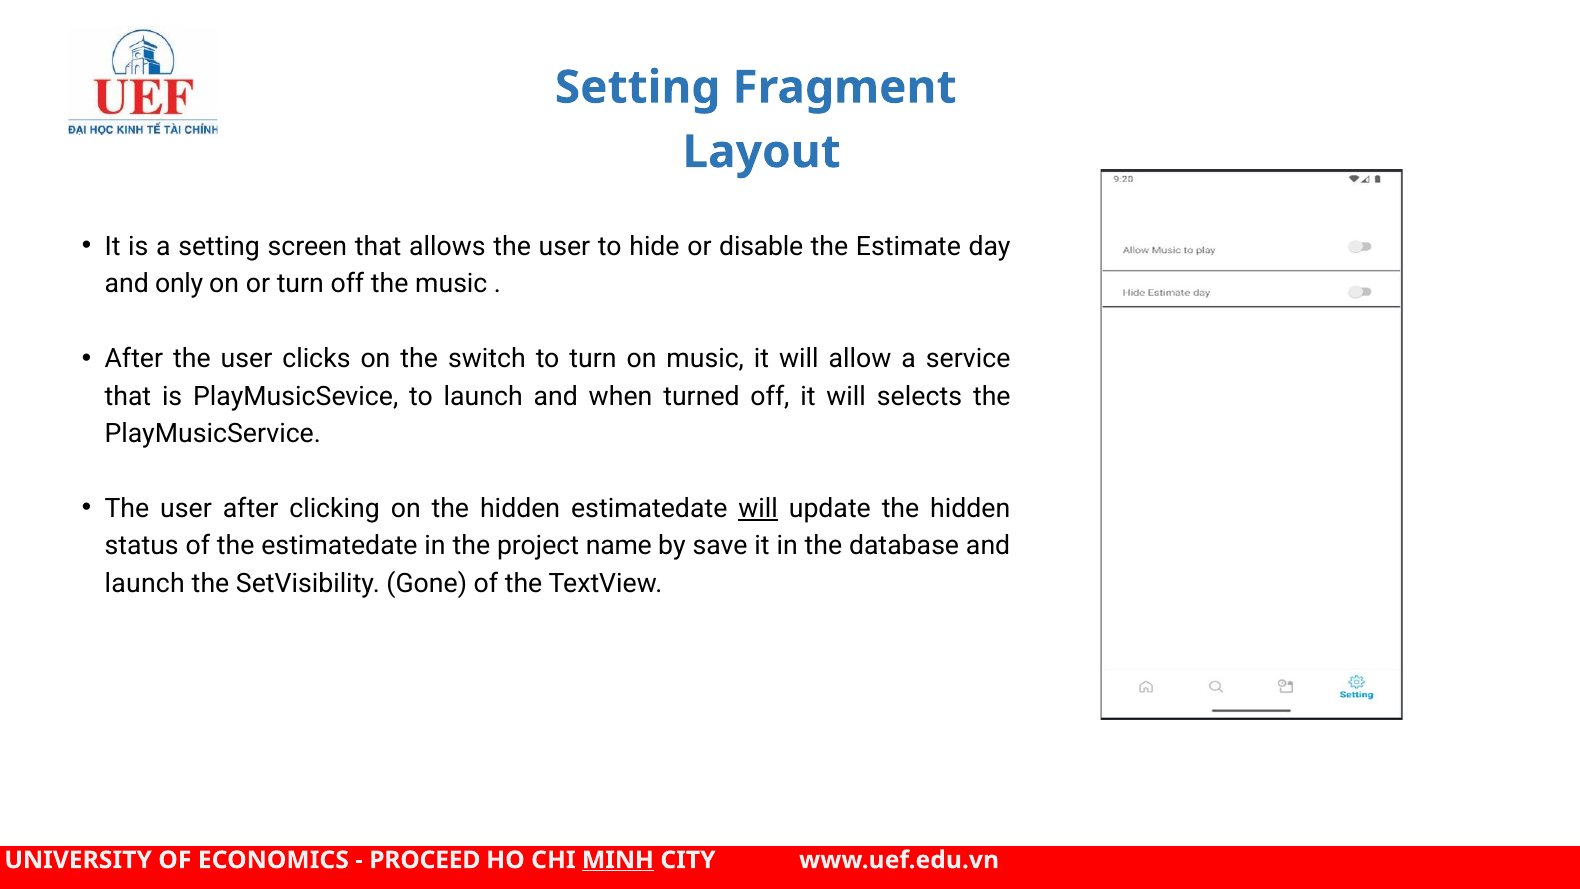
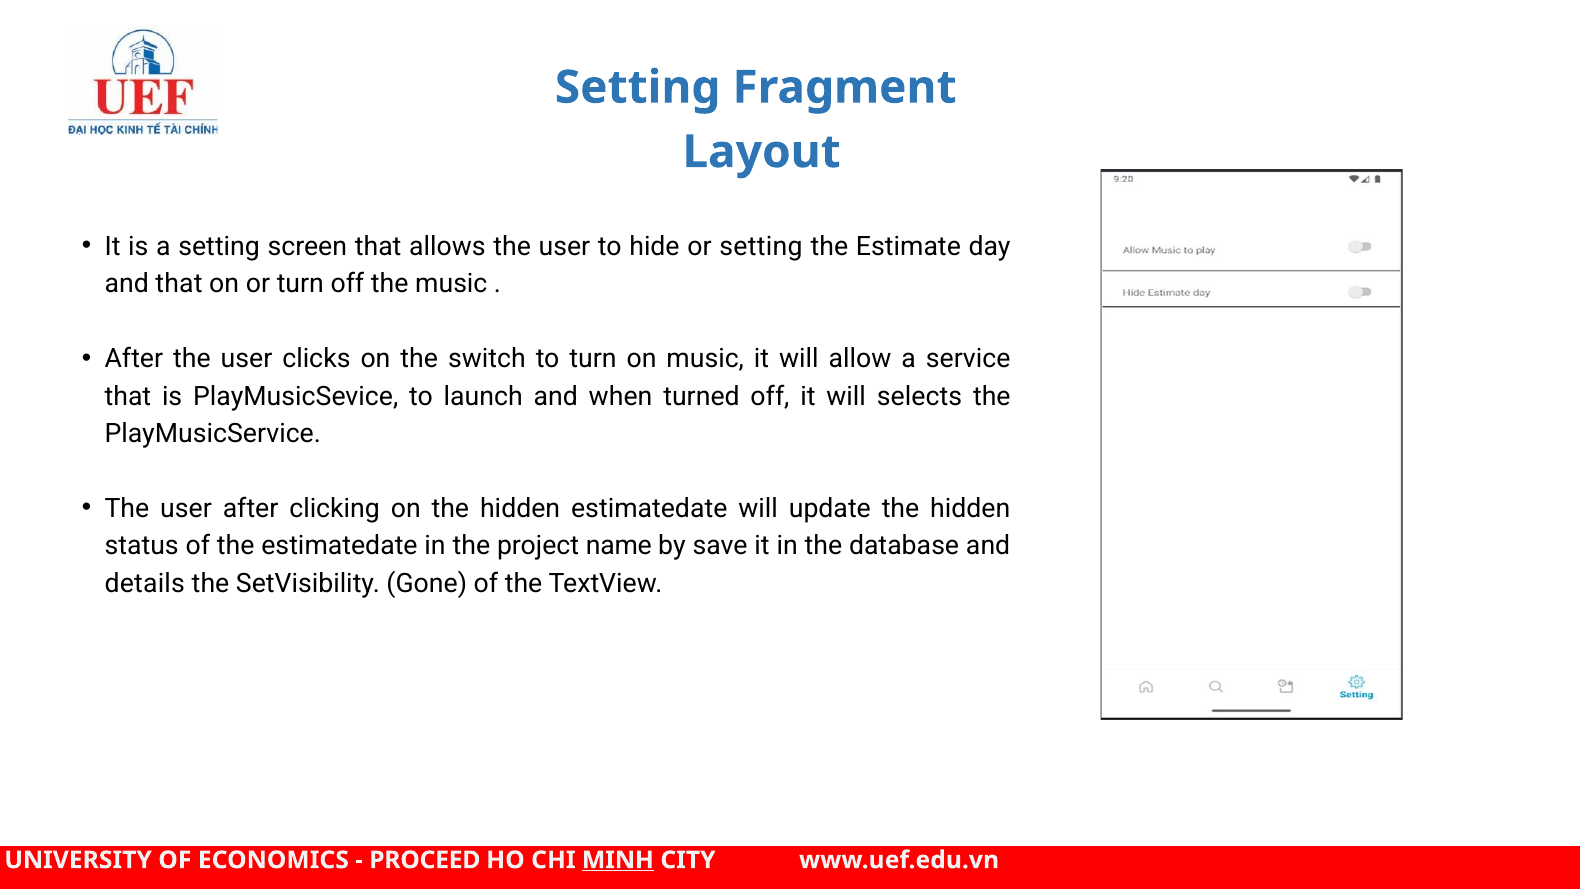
or disable: disable -> setting (761, 247)
and only: only -> that (179, 284)
will underline: present -> none (758, 508)
launch: launch -> details (145, 583)
